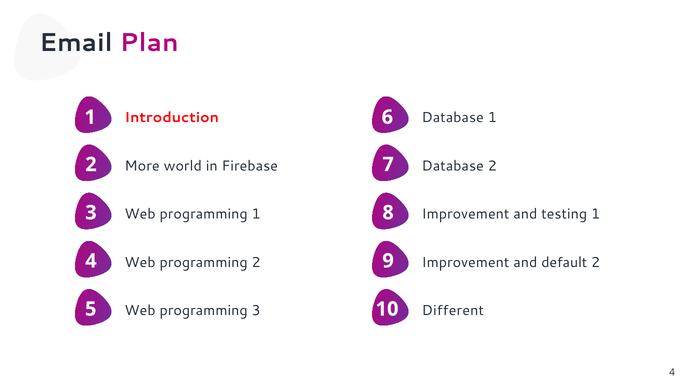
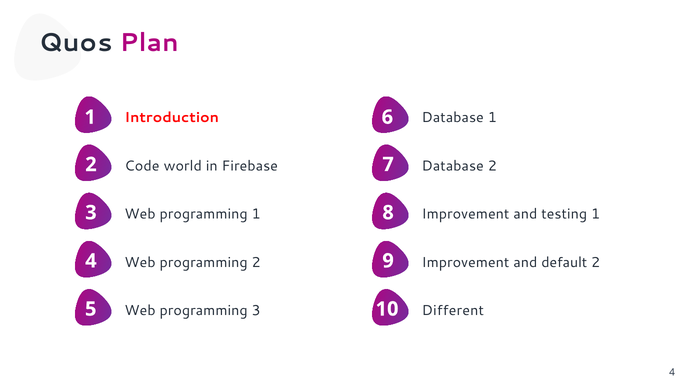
Email: Email -> Quos (76, 43)
More: More -> Code (142, 166)
